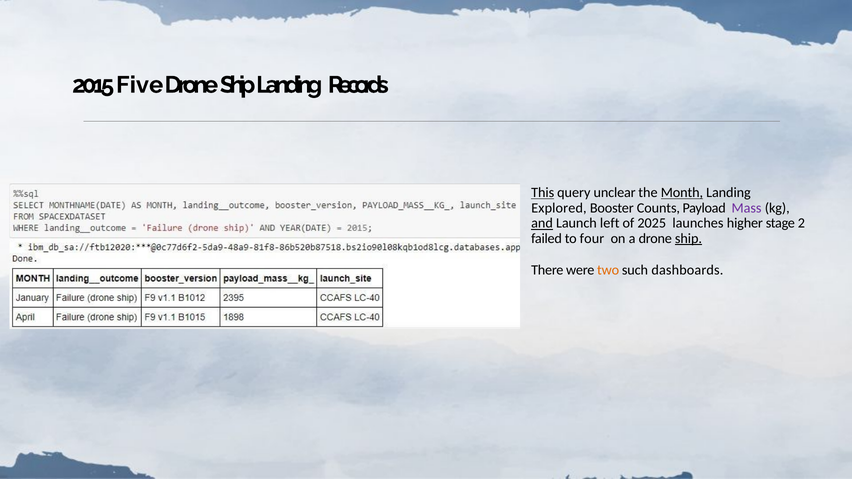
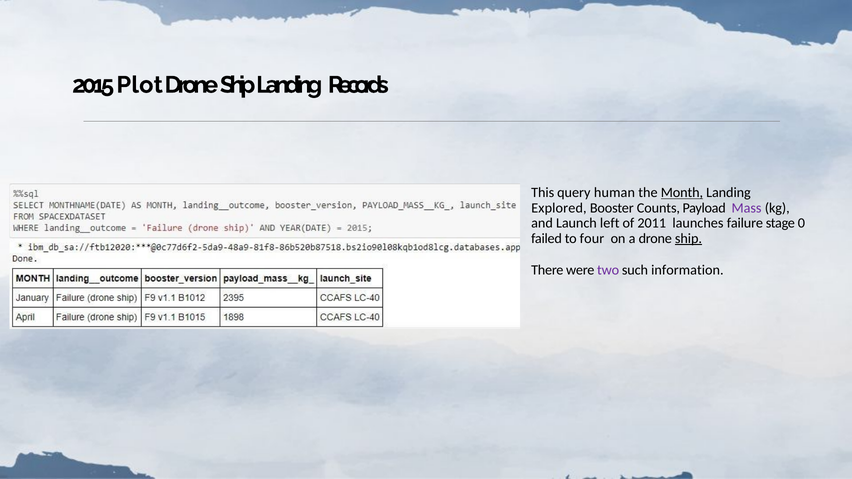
Five: Five -> Plot (140, 85)
This underline: present -> none (543, 193)
unclear: unclear -> human (614, 193)
and underline: present -> none (542, 223)
2025: 2025 -> 2011 (652, 223)
higher: higher -> failure (745, 223)
2: 2 -> 0 (801, 223)
two colour: orange -> purple (608, 270)
dashboards: dashboards -> information (687, 270)
